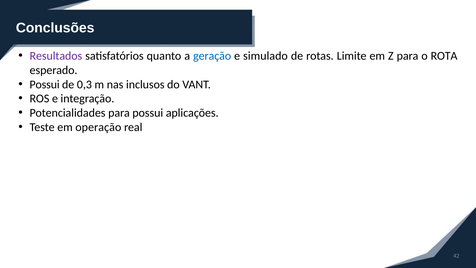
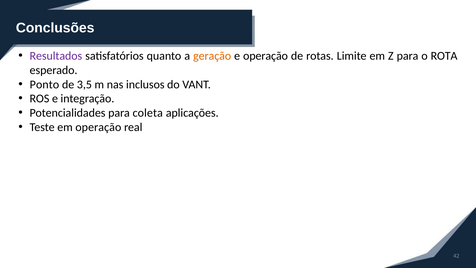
geração colour: blue -> orange (212, 56)
e simulado: simulado -> operação (266, 56)
Possui: Possui -> Ponto (44, 84)
0,3: 0,3 -> 3,5 (84, 84)
para possui: possui -> coleta (148, 113)
